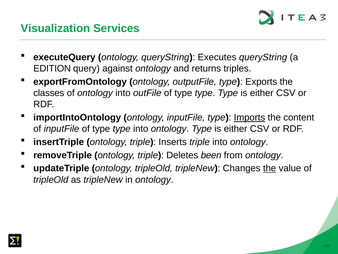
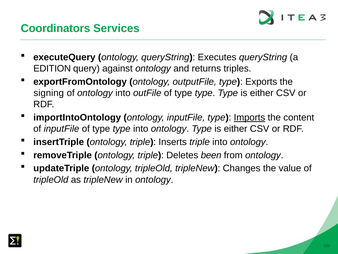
Visualization: Visualization -> Coordinators (55, 28)
classes: classes -> signing (49, 93)
the underline: present -> none (270, 168)
